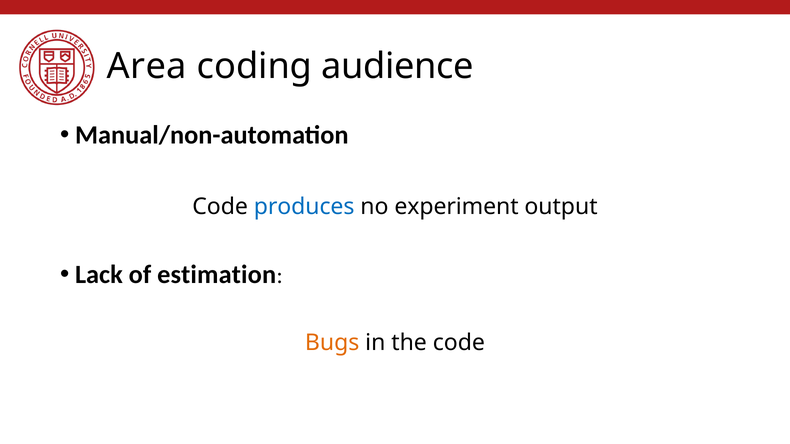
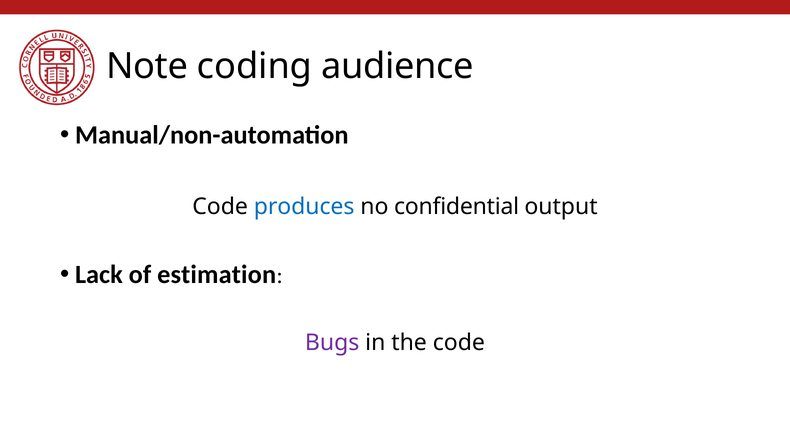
Area: Area -> Note (147, 66)
experiment: experiment -> confidential (457, 207)
Bugs colour: orange -> purple (332, 343)
